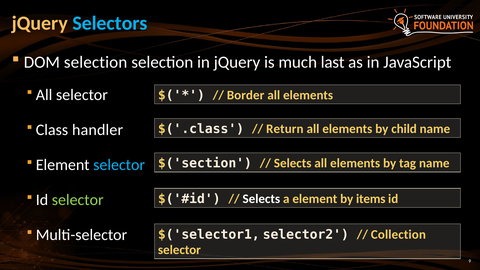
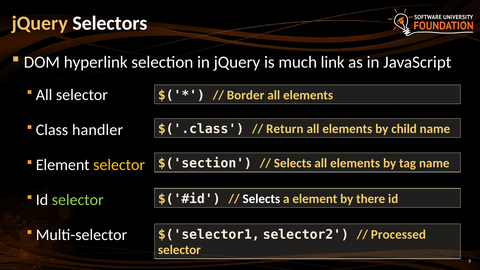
Selectors colour: light blue -> white (110, 23)
DOM selection: selection -> hyperlink (96, 62)
last: last -> link (333, 62)
selector colour: light blue -> yellow (119, 165)
items: items -> there (371, 199)
Collection: Collection -> Processed (398, 234)
